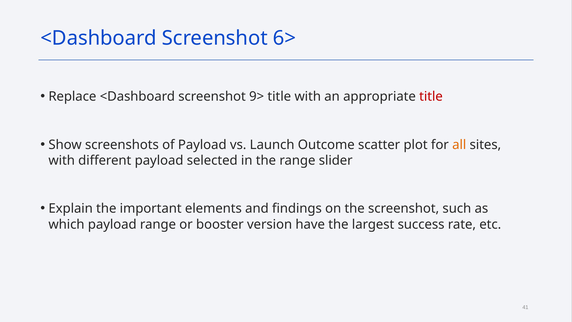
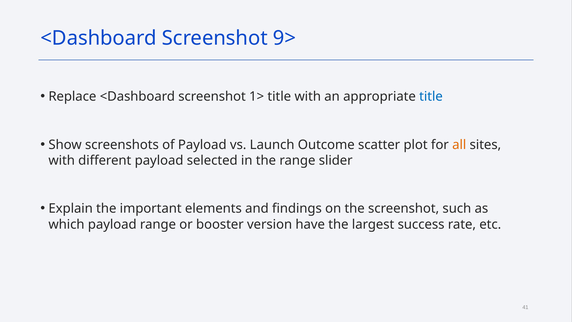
6>: 6> -> 9> (284, 38)
9>: 9> -> 1> (257, 97)
title colour: red -> blue (431, 97)
